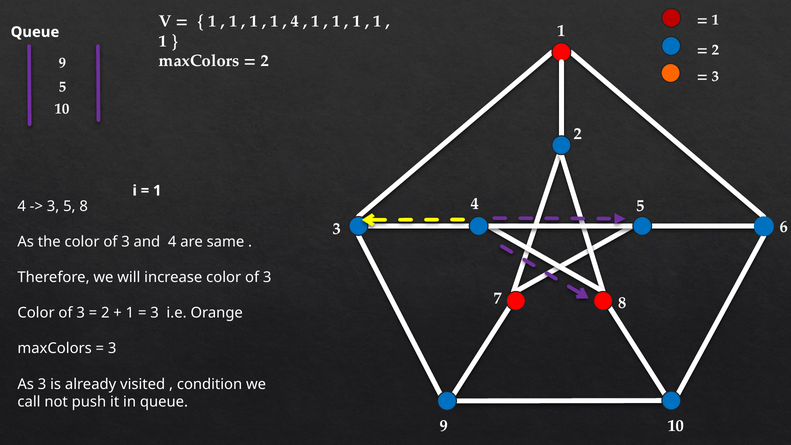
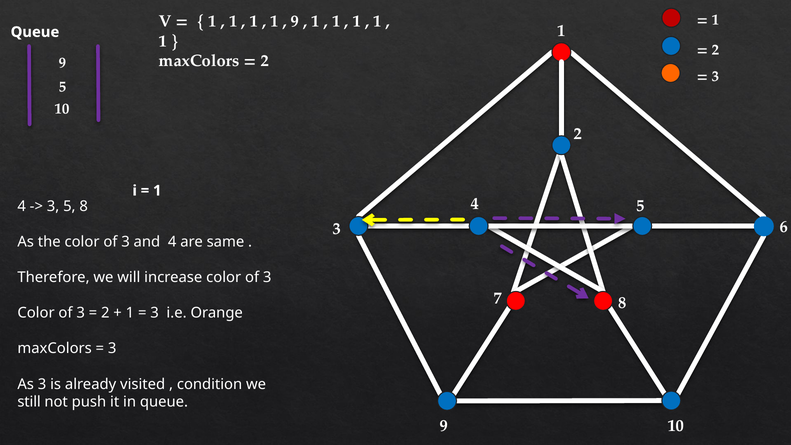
4: 4 -> 9 (295, 21)
call: call -> still (29, 402)
